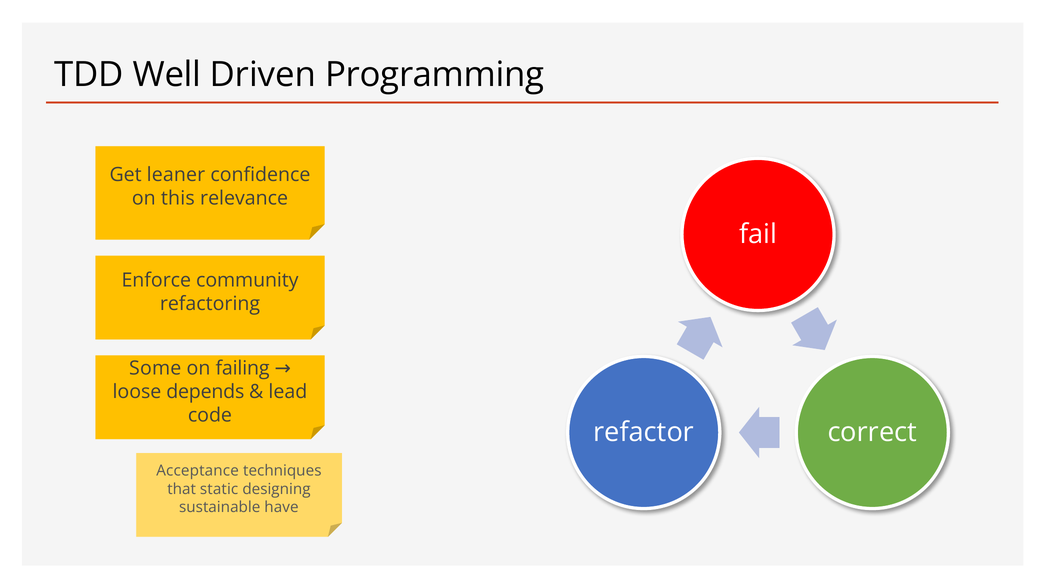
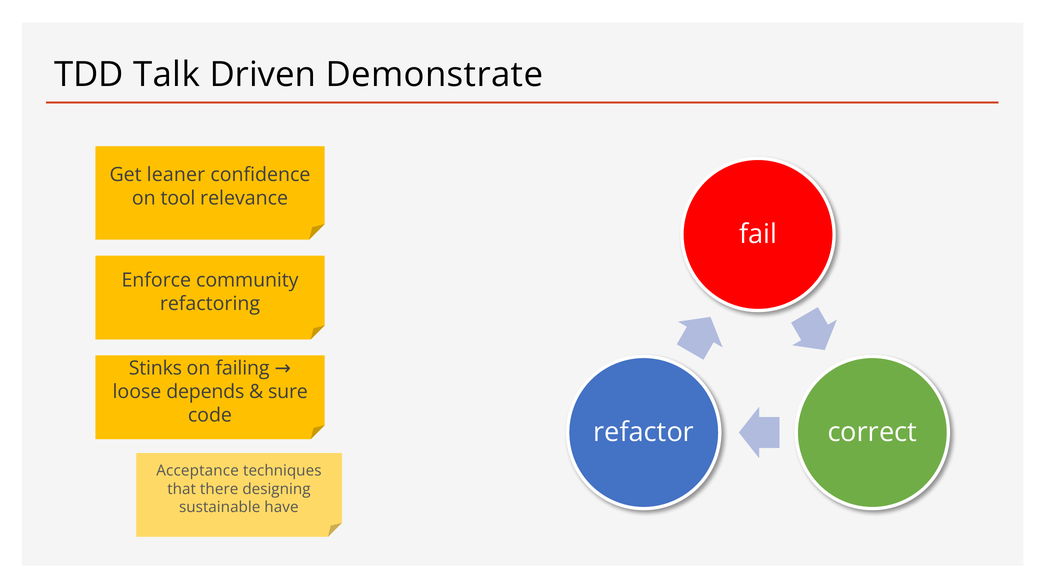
Well: Well -> Talk (167, 75)
Programming: Programming -> Demonstrate (434, 75)
this: this -> tool (178, 198)
Some: Some -> Stinks (155, 368)
lead: lead -> sure (288, 392)
static: static -> there (219, 489)
